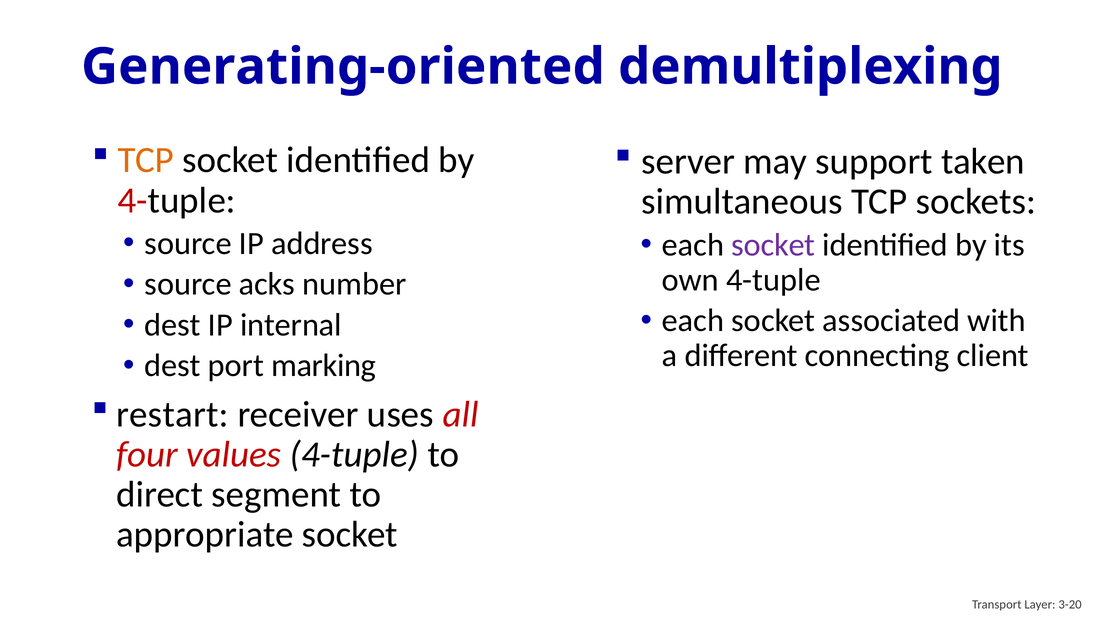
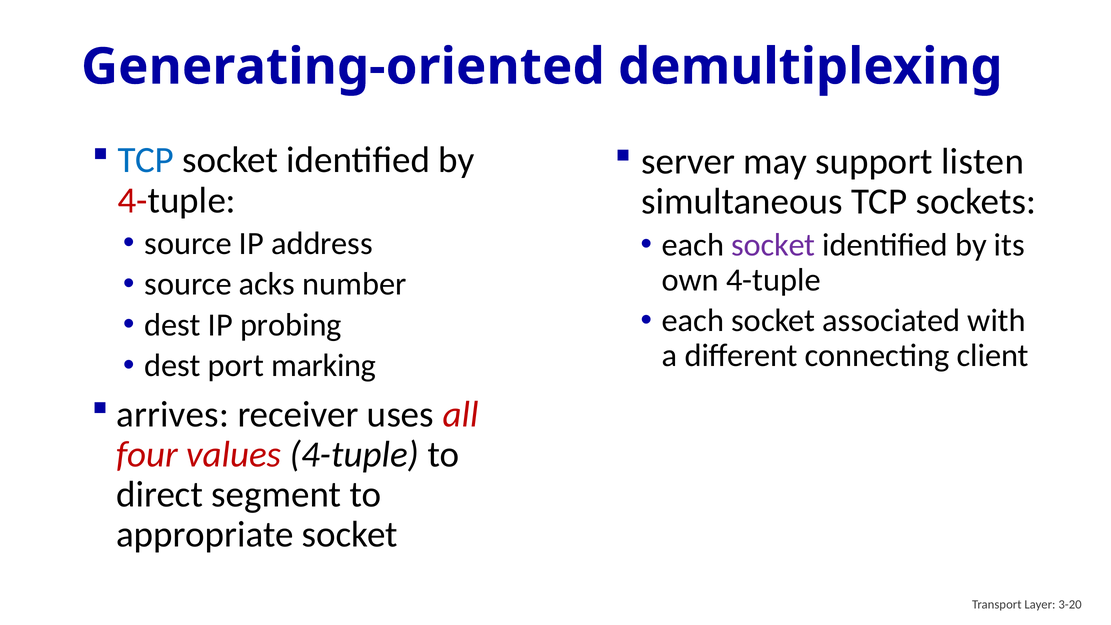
TCP colour: orange -> blue (146, 160)
taken: taken -> listen (983, 162)
internal: internal -> probing (291, 325)
restart: restart -> arrives (173, 414)
